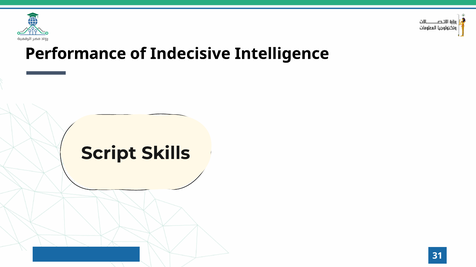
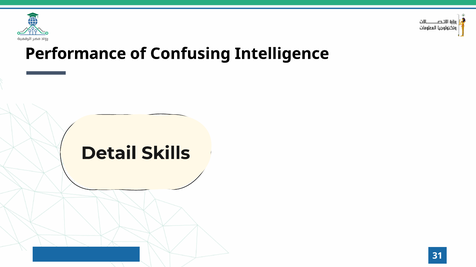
Indecisive: Indecisive -> Confusing (190, 54)
Script: Script -> Detail (109, 154)
